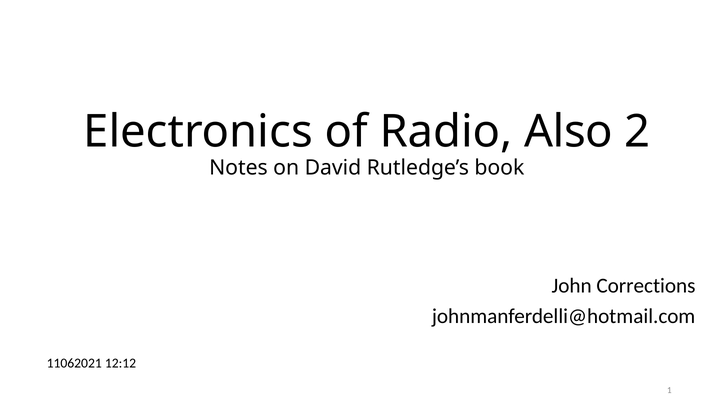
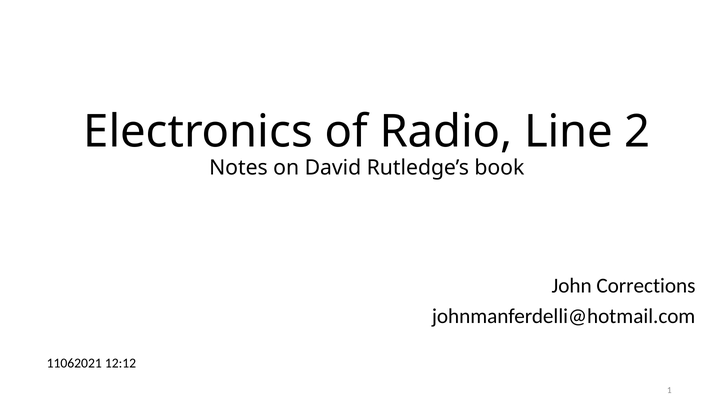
Also: Also -> Line (569, 132)
